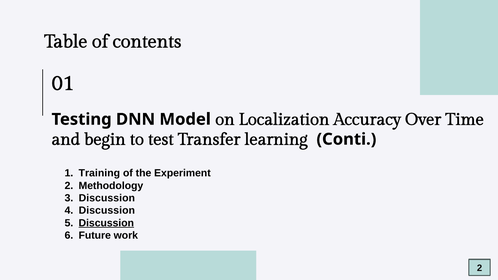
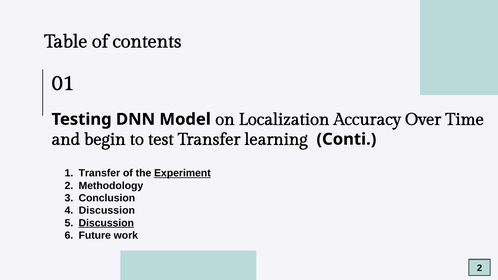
Training: Training -> Transfer (99, 173)
Experiment underline: none -> present (182, 173)
Discussion: Discussion -> Conclusion (107, 198)
